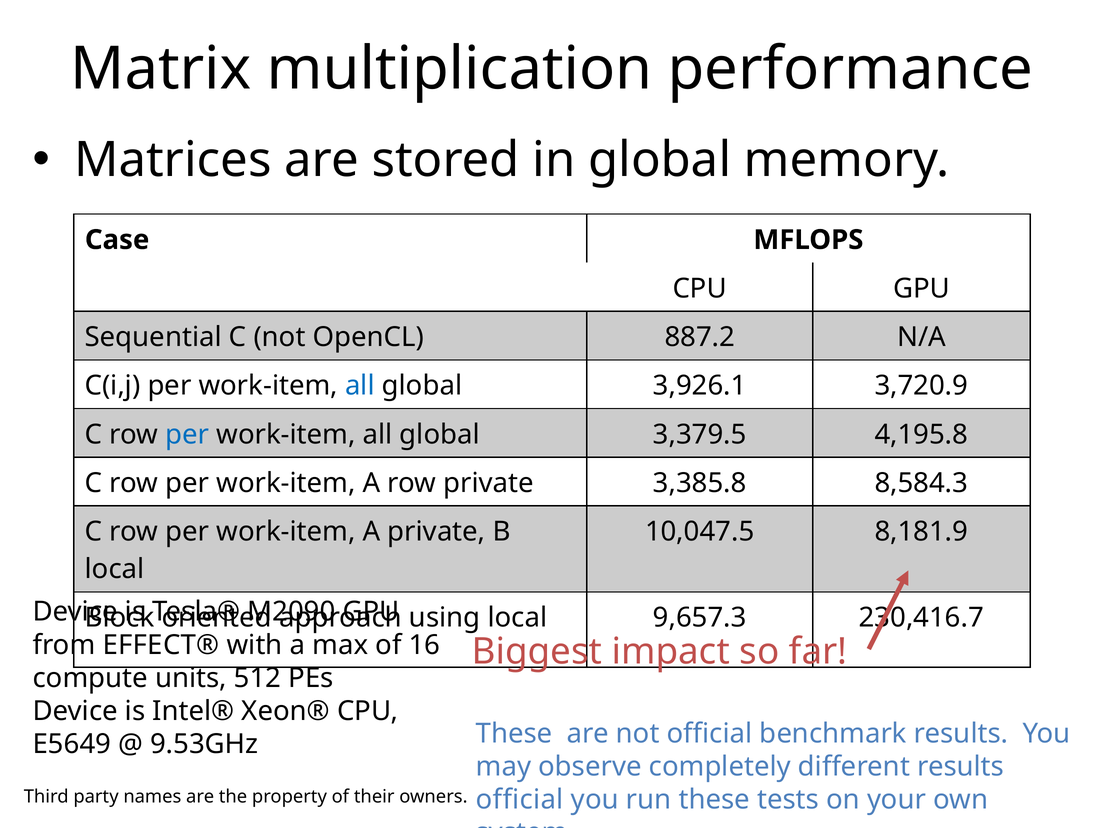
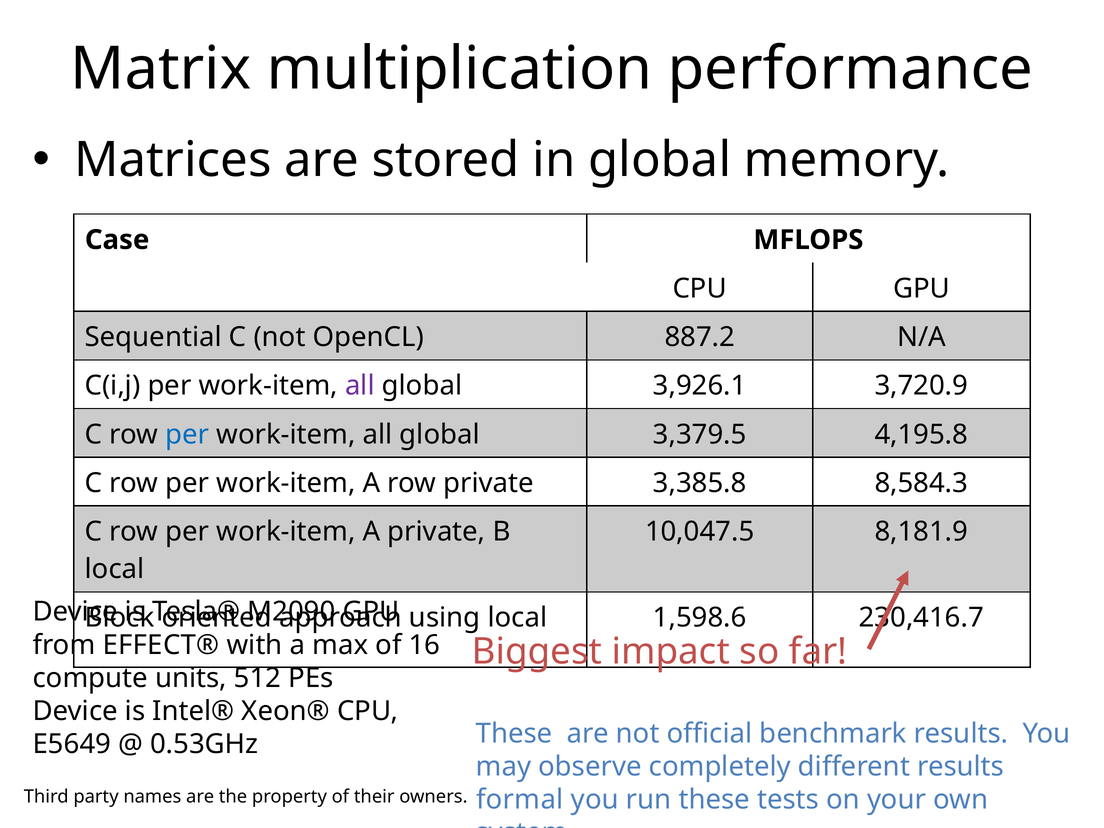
all colour: blue -> purple (360, 386)
9,657.3: 9,657.3 -> 1,598.6 (700, 618)
9.53GHz: 9.53GHz -> 0.53GHz (204, 744)
official: official -> formal (520, 800)
